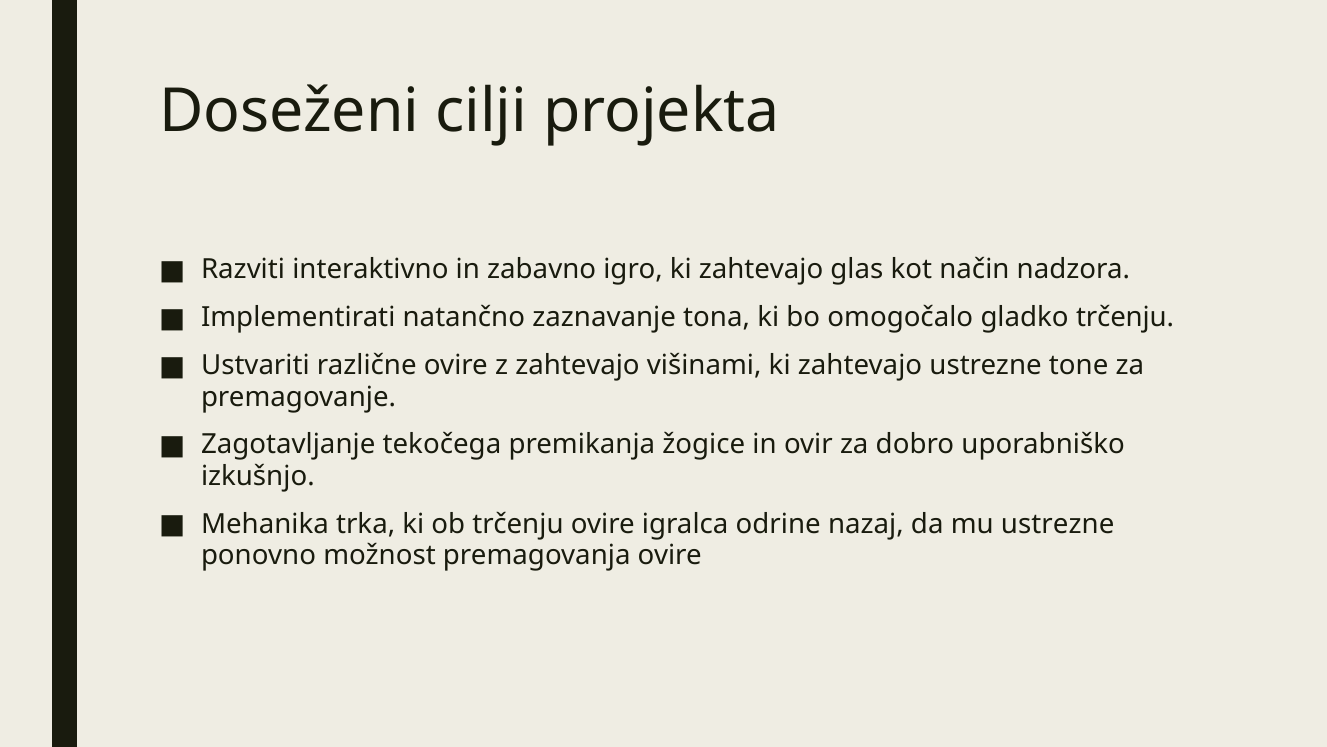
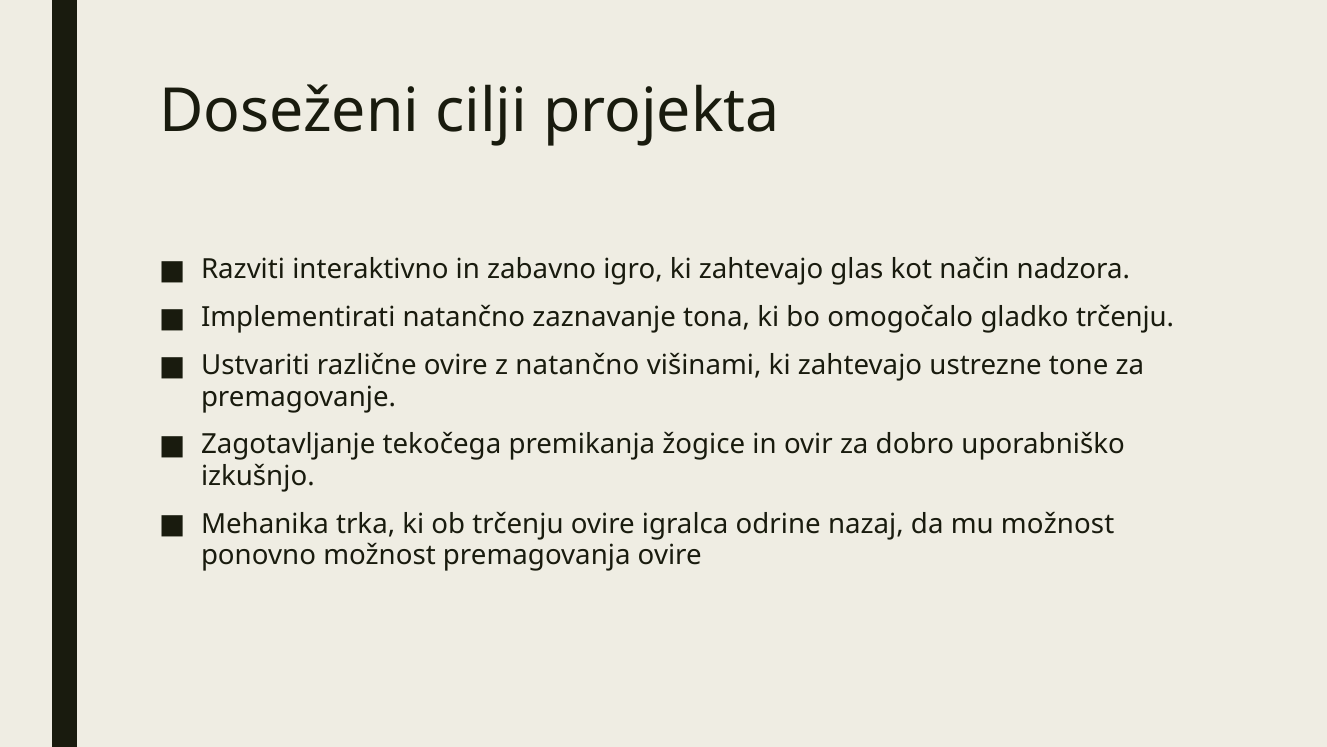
z zahtevajo: zahtevajo -> natančno (577, 365)
mu ustrezne: ustrezne -> možnost (1058, 523)
